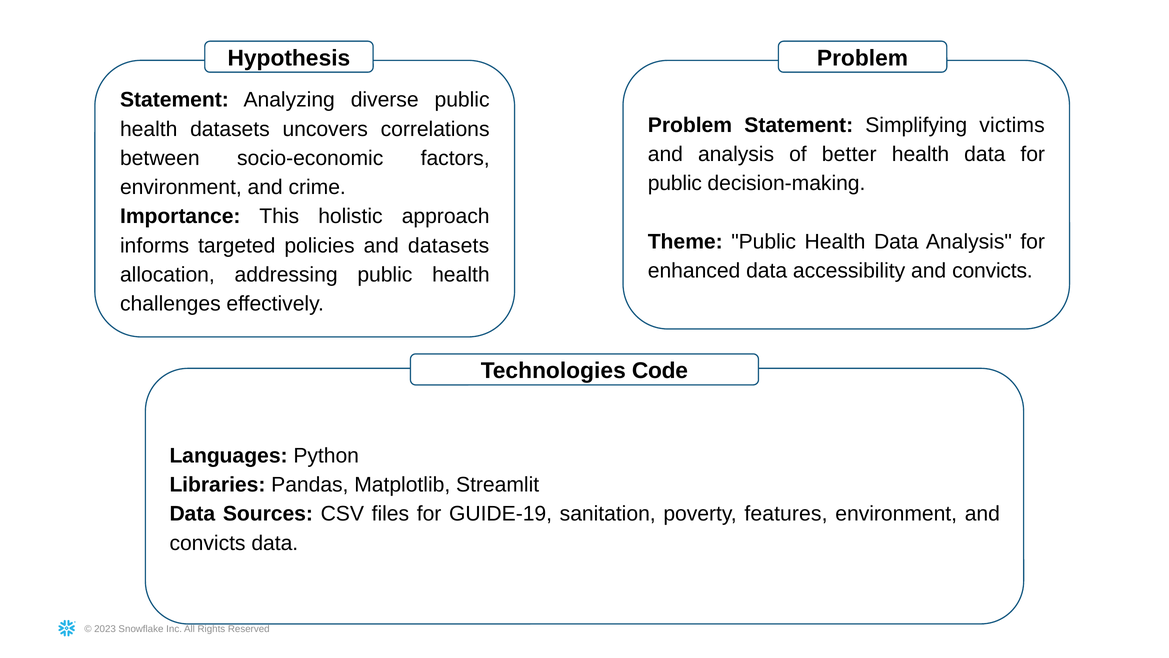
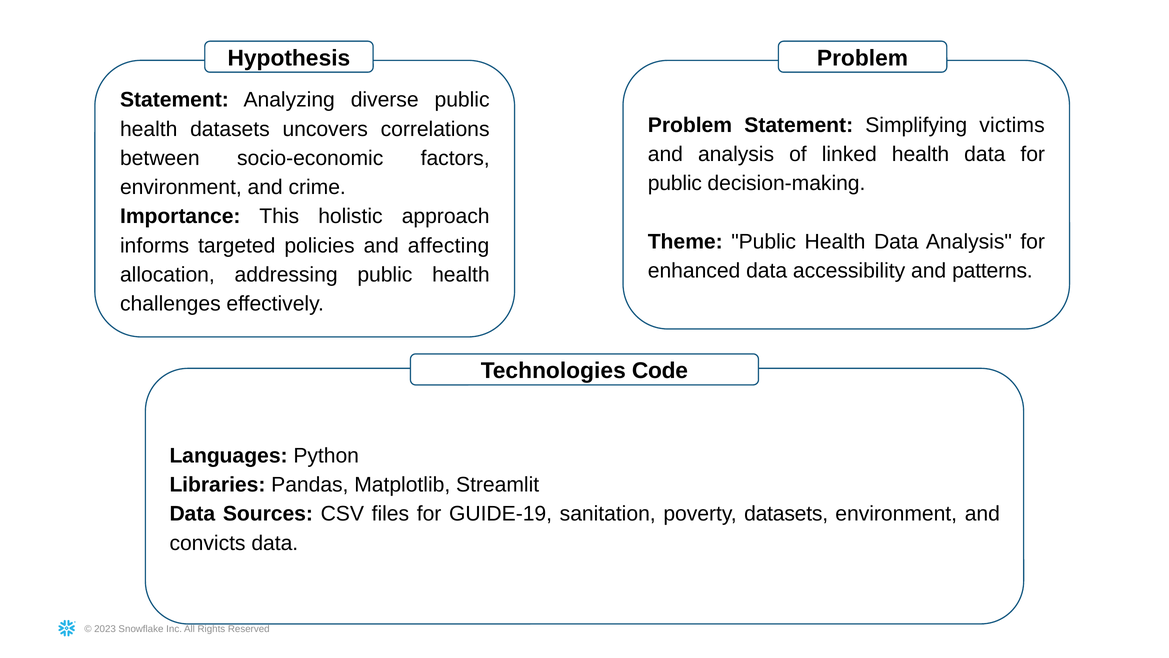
better: better -> linked (849, 154)
and datasets: datasets -> affecting (449, 246)
accessibility and convicts: convicts -> patterns (992, 271)
poverty features: features -> datasets (786, 514)
